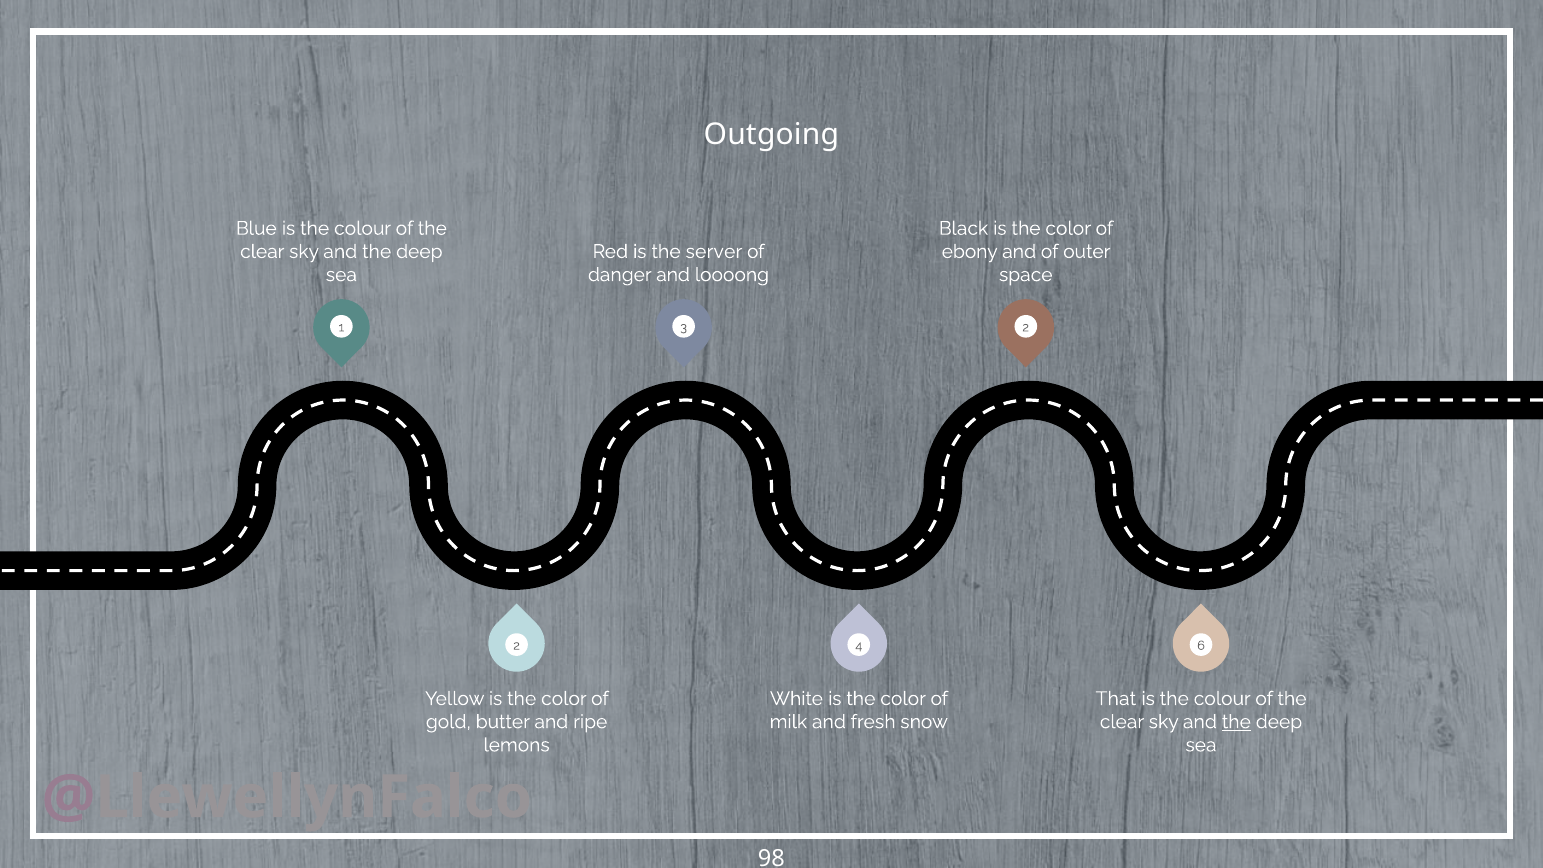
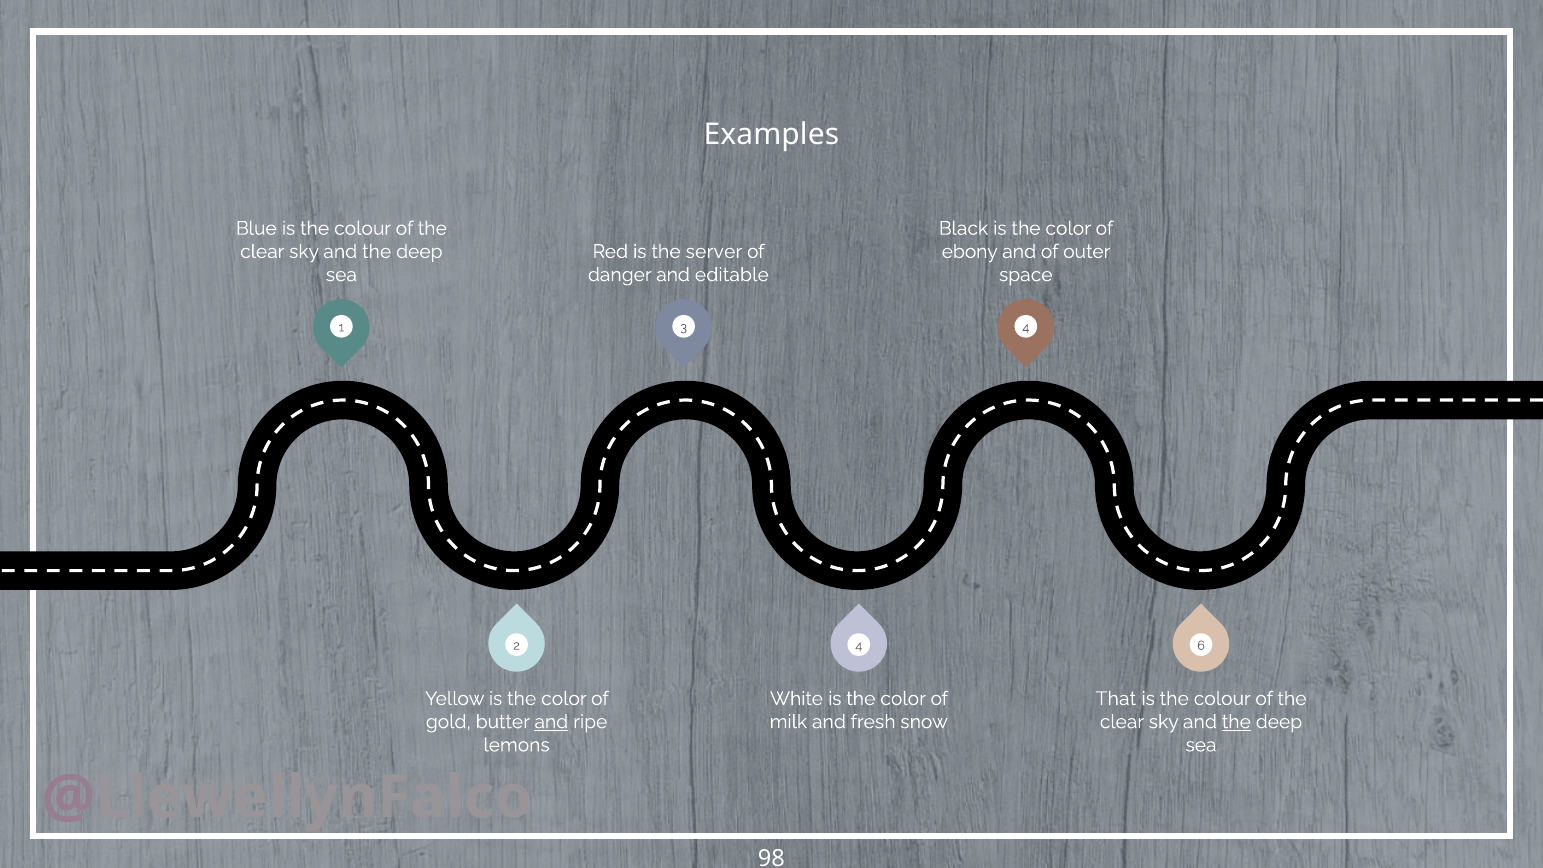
Outgoing: Outgoing -> Examples (771, 135)
loooong: loooong -> editable (732, 275)
3 2: 2 -> 4 (1026, 327)
and underline: none -> present (551, 722)
